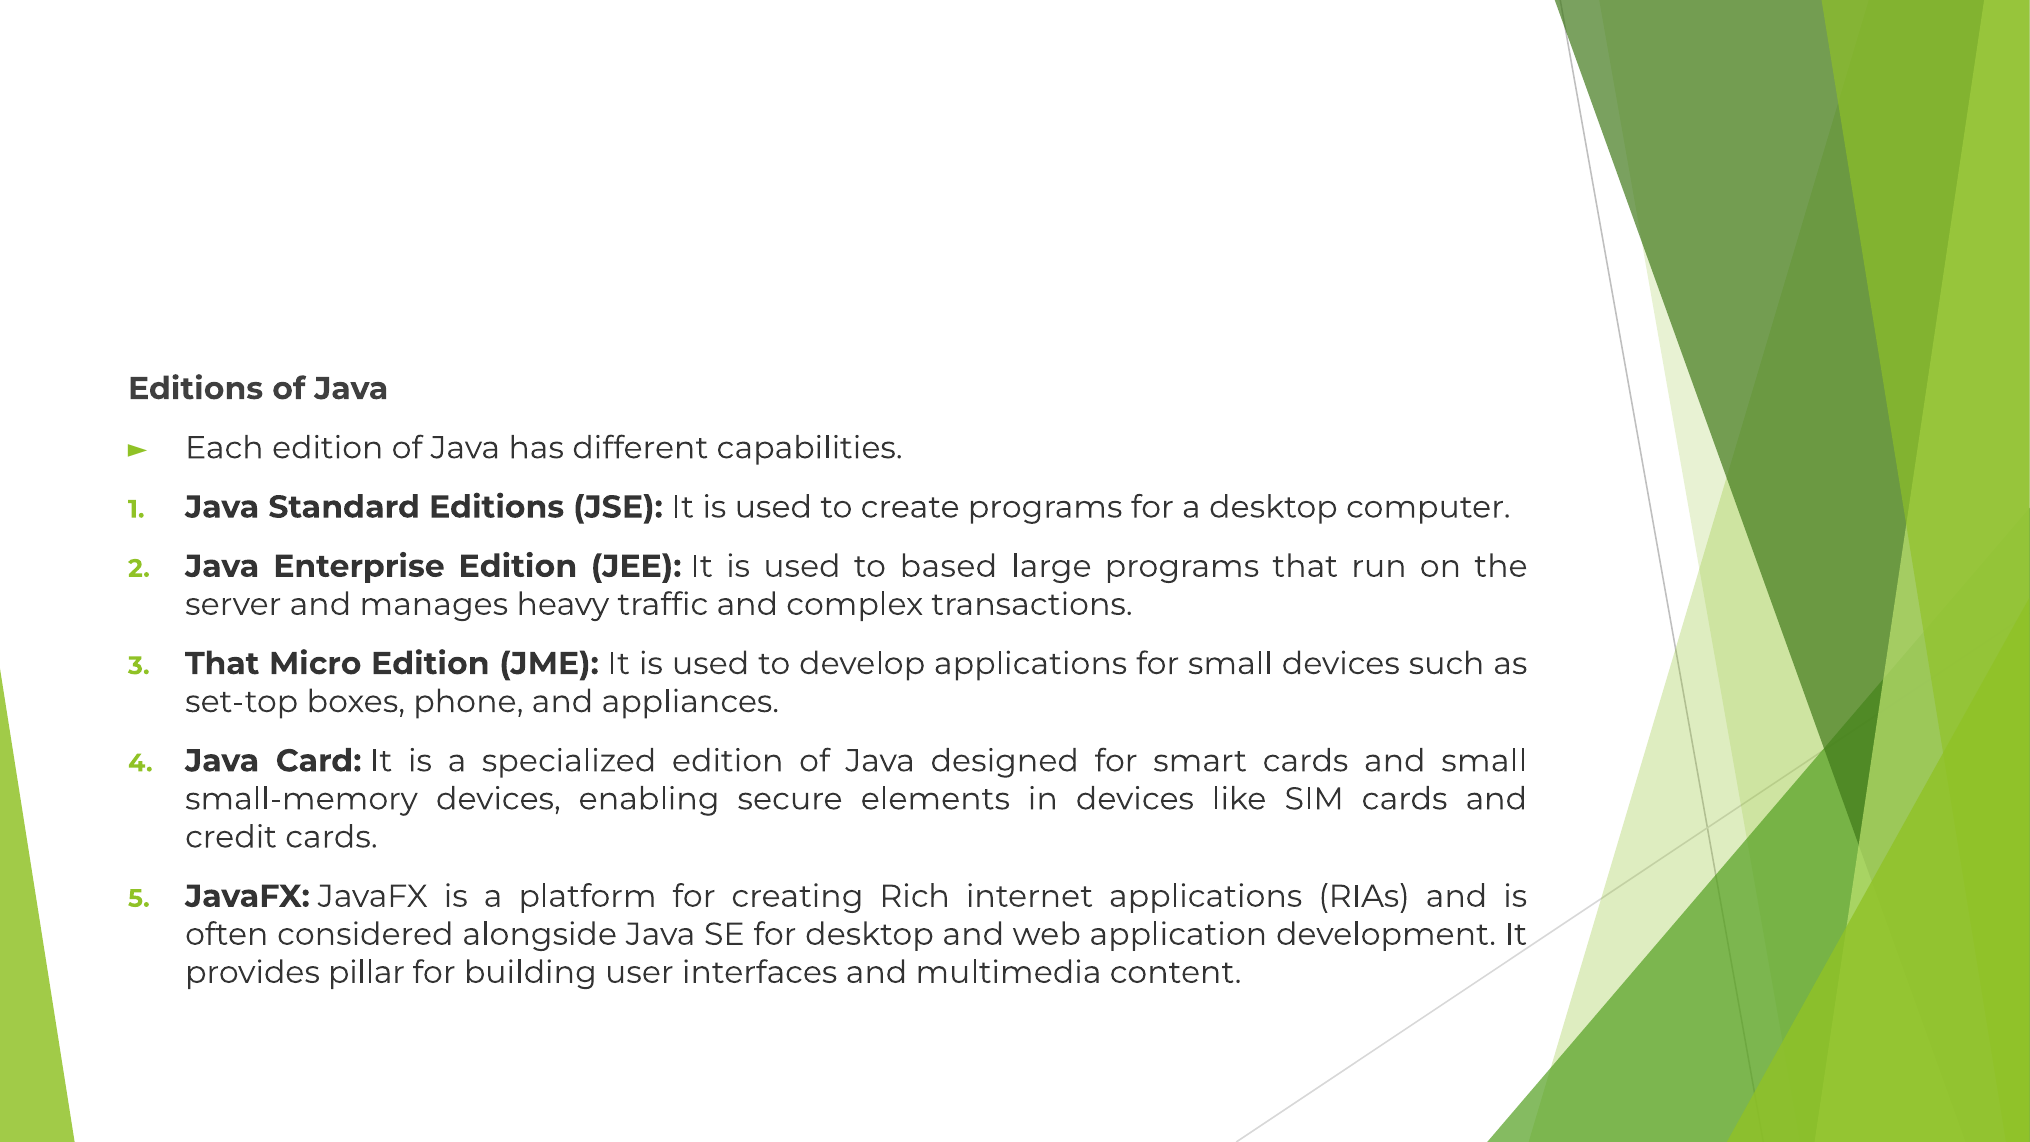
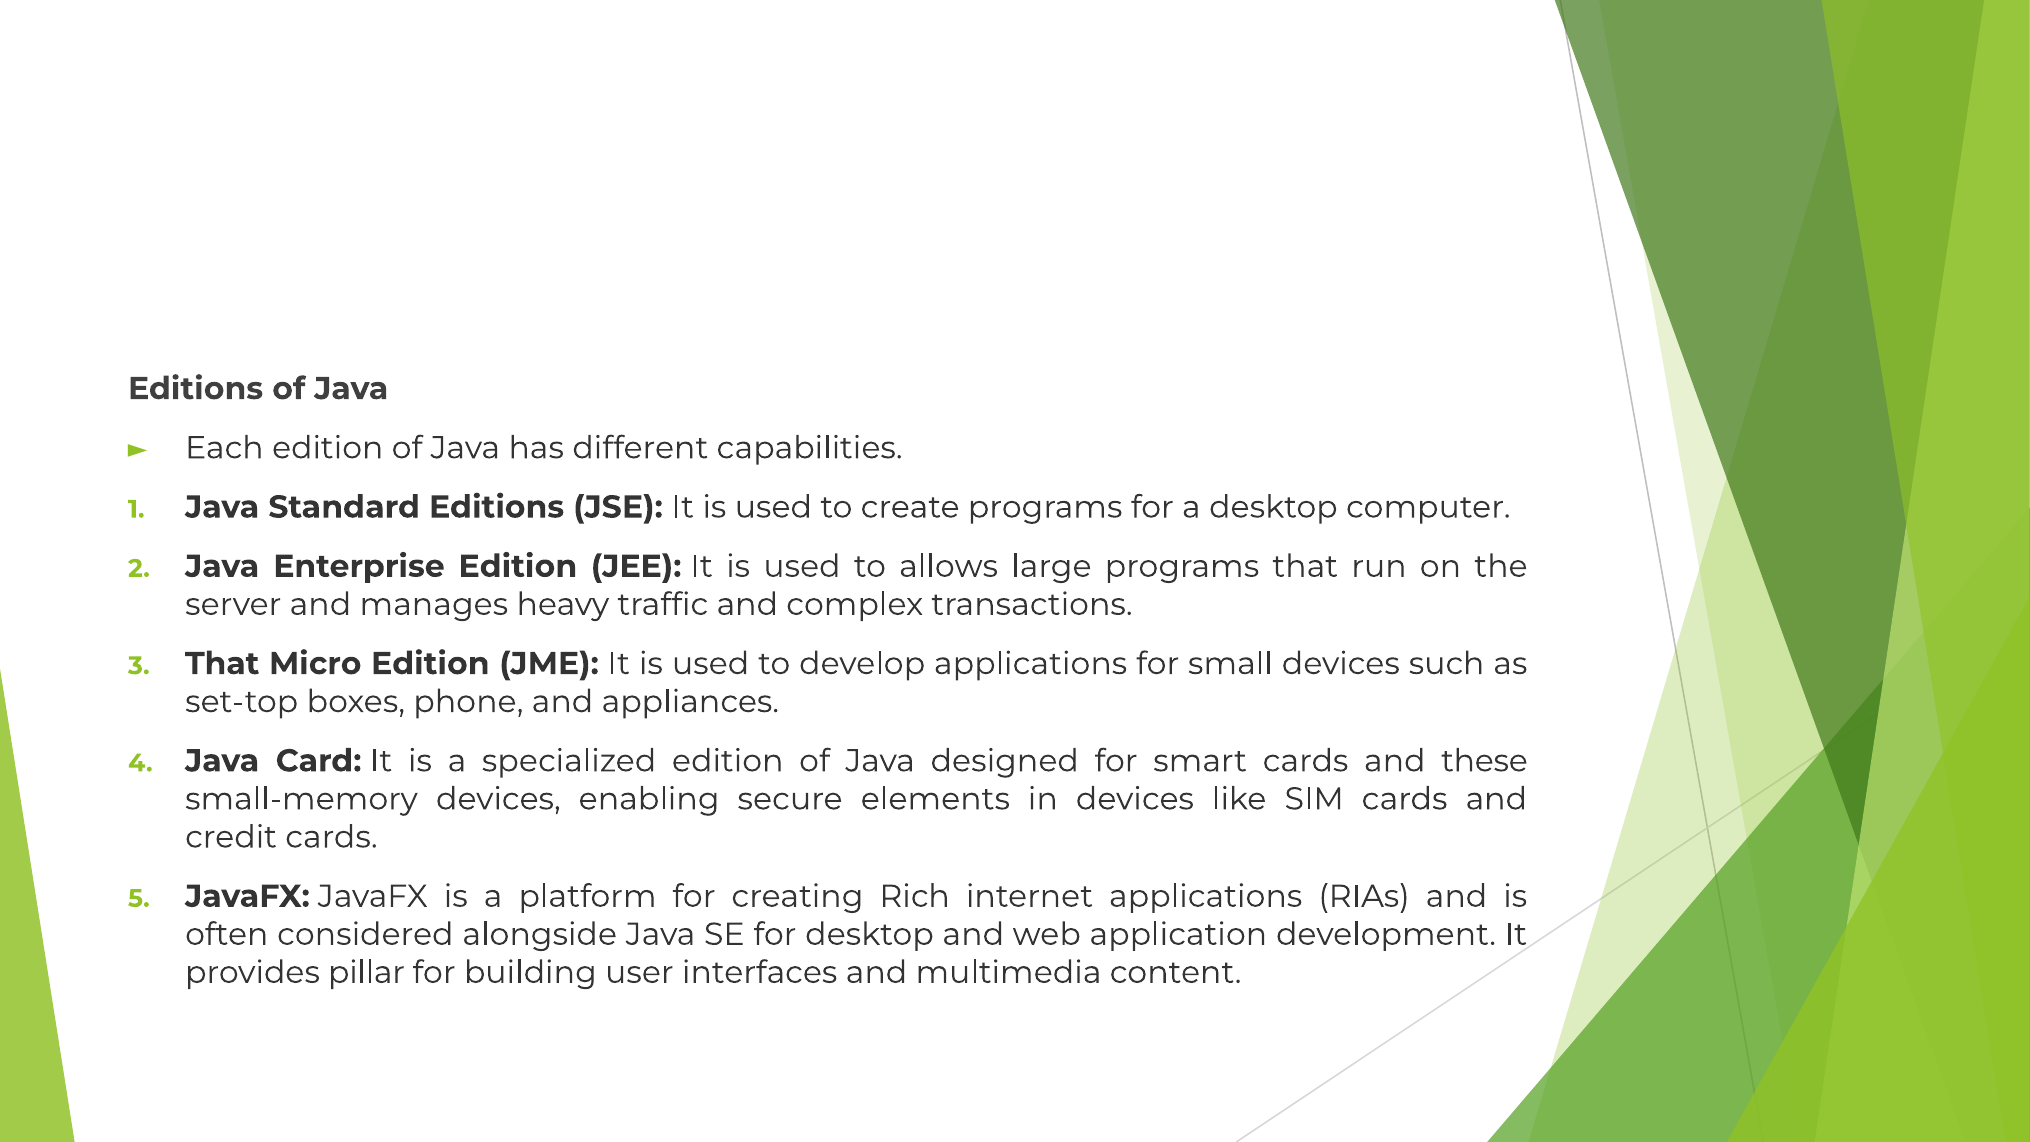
based: based -> allows (949, 566)
and small: small -> these (1484, 761)
